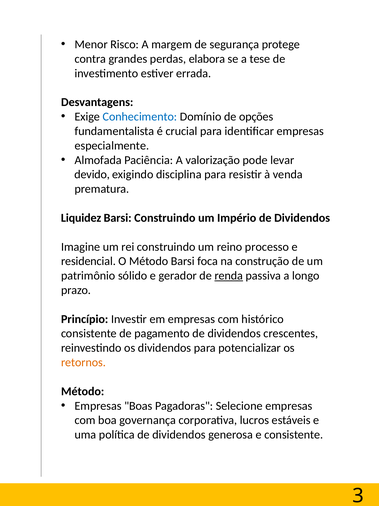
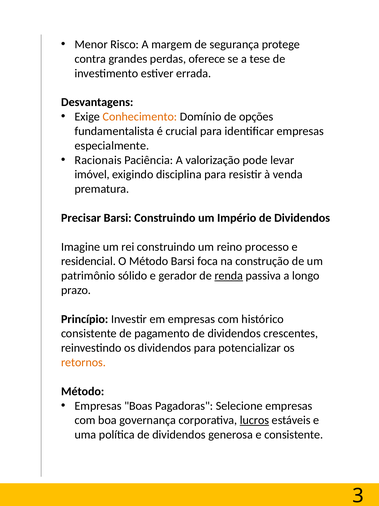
elabora: elabora -> oferece (207, 59)
Conhecimento colour: blue -> orange (140, 117)
Almofada: Almofada -> Racionais (98, 160)
devido: devido -> imóvel (92, 174)
Liquidez: Liquidez -> Precisar (81, 218)
lucros underline: none -> present (254, 420)
